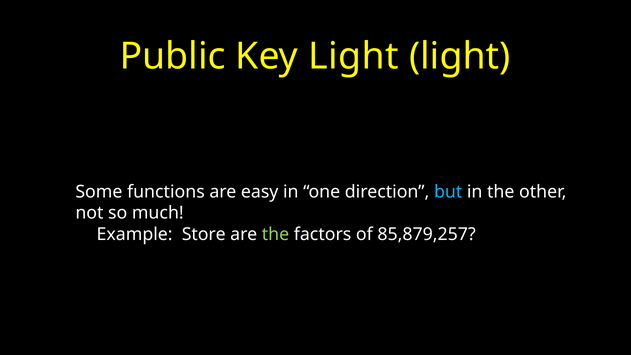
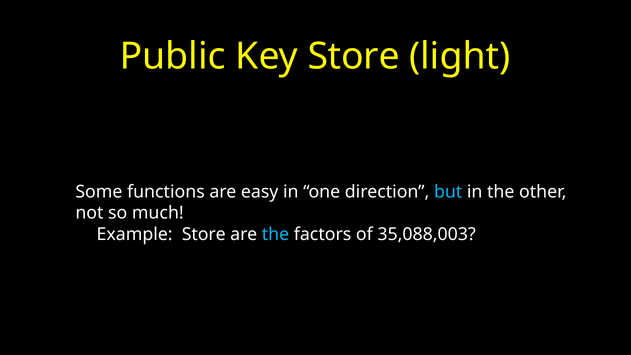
Key Light: Light -> Store (354, 57)
the colour: light green -> light blue (276, 234)
85,879,257: 85,879,257 -> 35,088,003 (427, 234)
